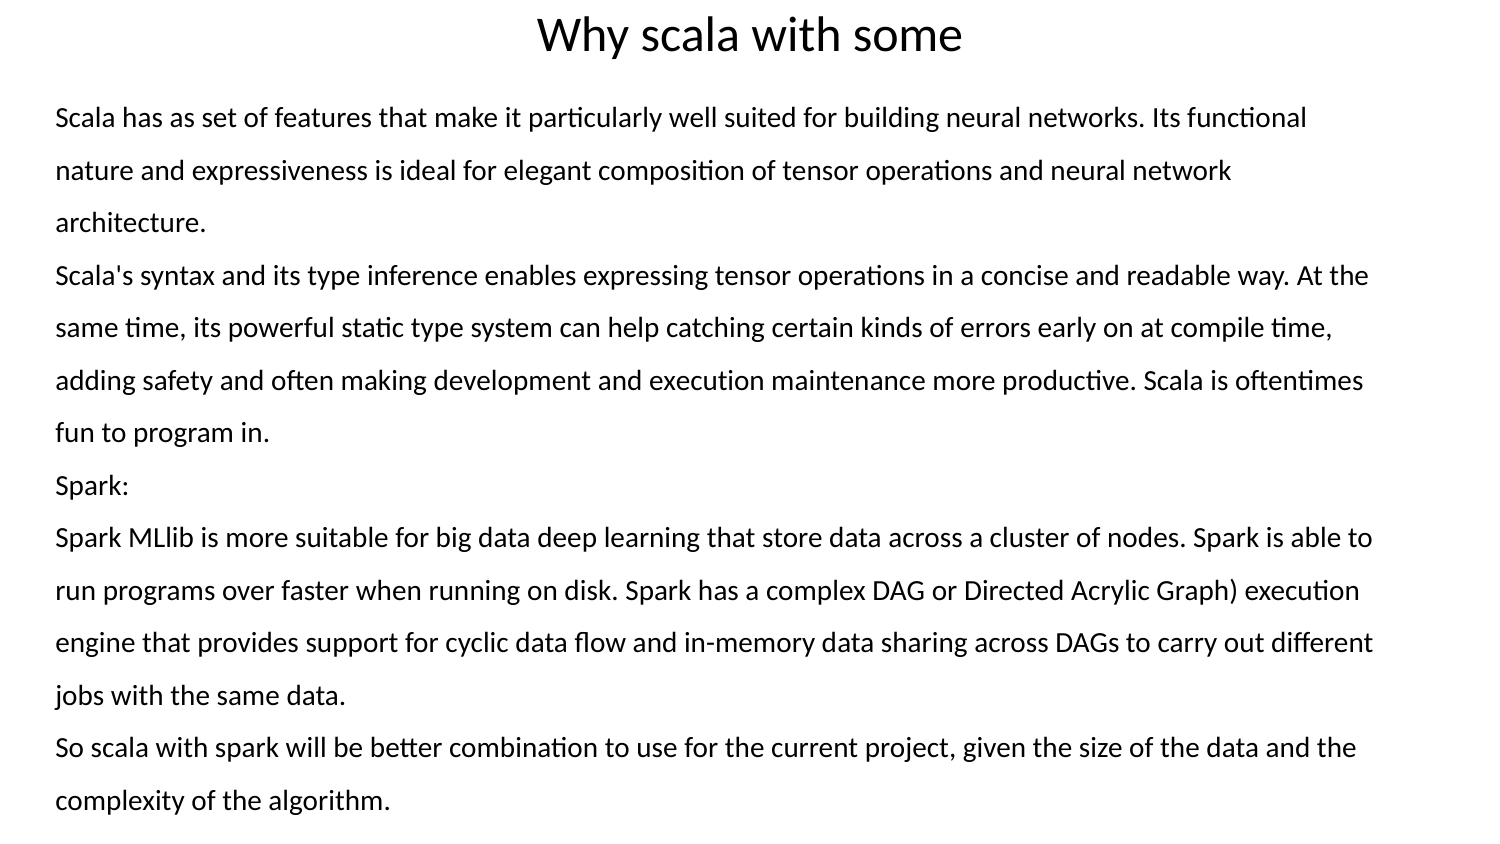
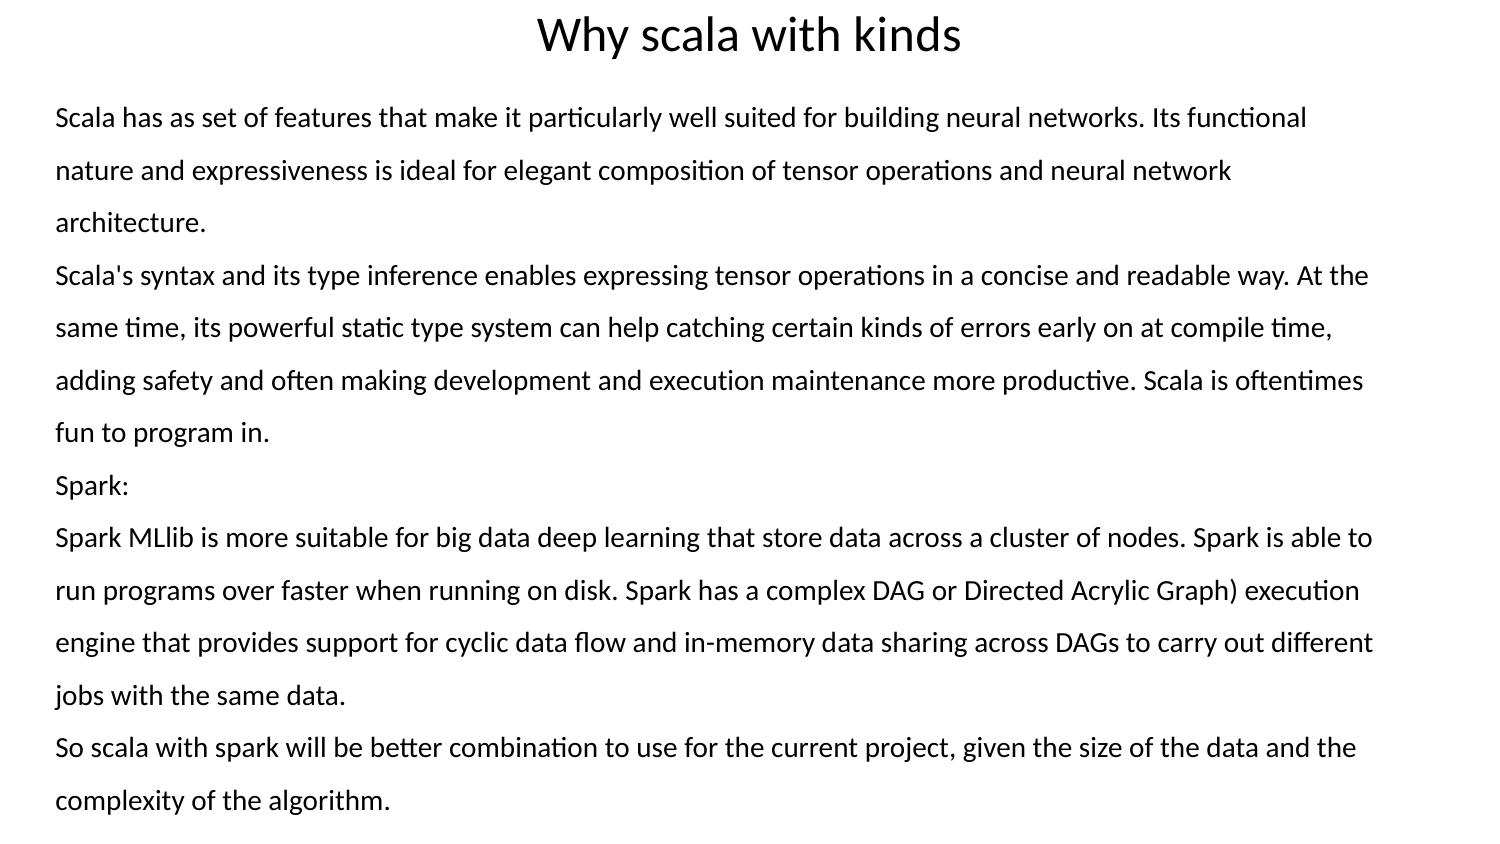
with some: some -> kinds (908, 35)
